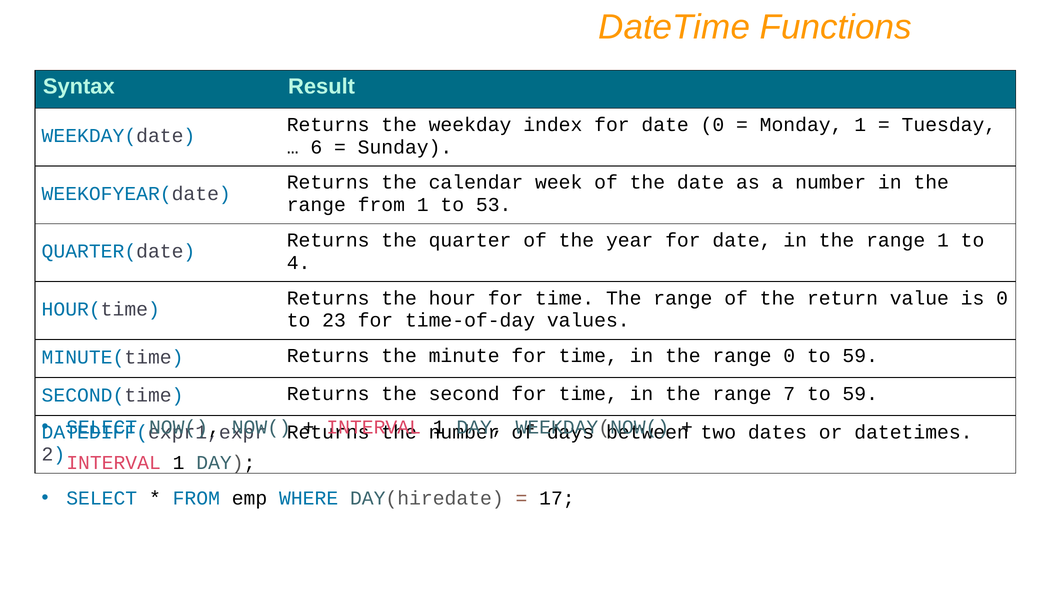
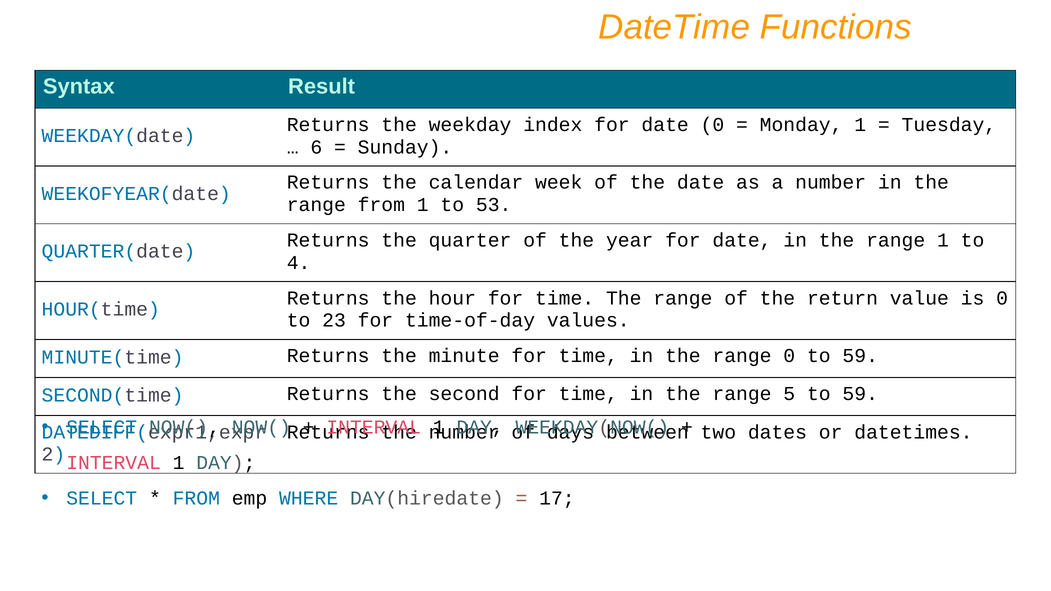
7: 7 -> 5 (789, 394)
